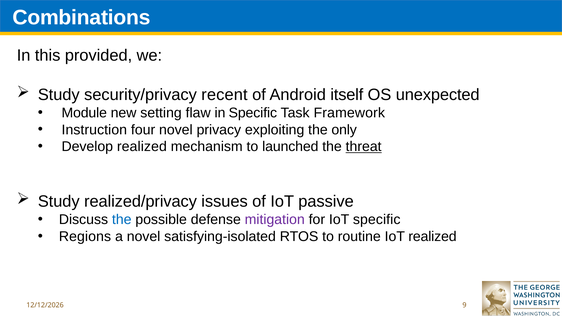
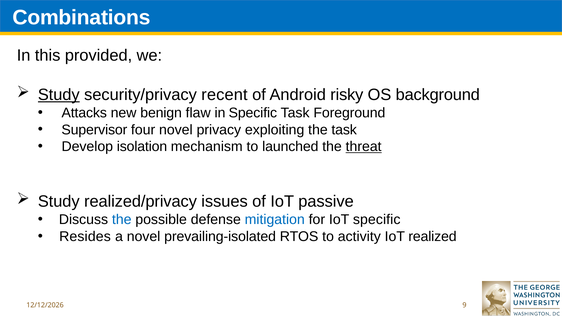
Study underline: none -> present (59, 95)
itself: itself -> risky (347, 95)
unexpected: unexpected -> background (438, 95)
Module: Module -> Attacks (84, 113)
setting: setting -> benign (161, 113)
Framework: Framework -> Foreground (349, 113)
Instruction: Instruction -> Supervisor (94, 130)
the only: only -> task (344, 130)
Develop realized: realized -> isolation (142, 147)
mitigation colour: purple -> blue (275, 220)
Regions: Regions -> Resides (85, 237)
satisfying-isolated: satisfying-isolated -> prevailing-isolated (220, 237)
routine: routine -> activity (359, 237)
